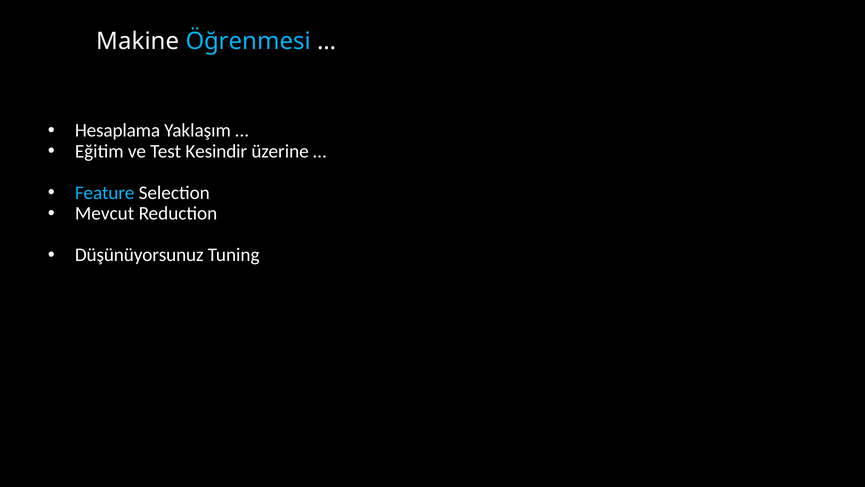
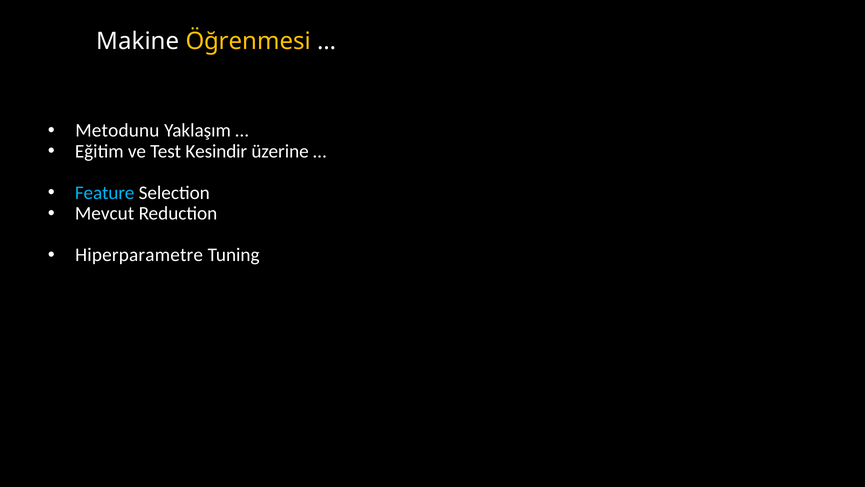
Öğrenmesi colour: light blue -> yellow (248, 41)
Hesaplama: Hesaplama -> Metodunu (117, 131)
Düşünüyorsunuz: Düşünüyorsunuz -> Hiperparametre (139, 255)
